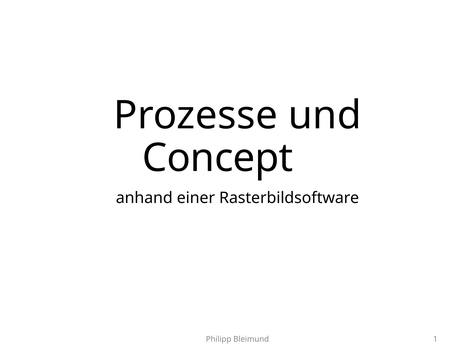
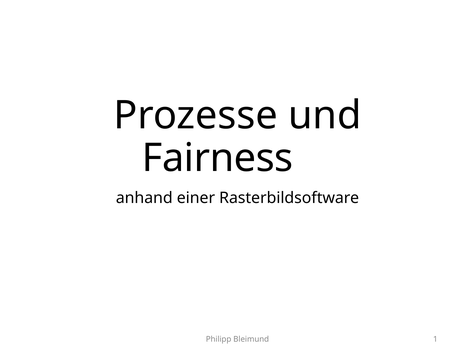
Concept: Concept -> Fairness (218, 158)
